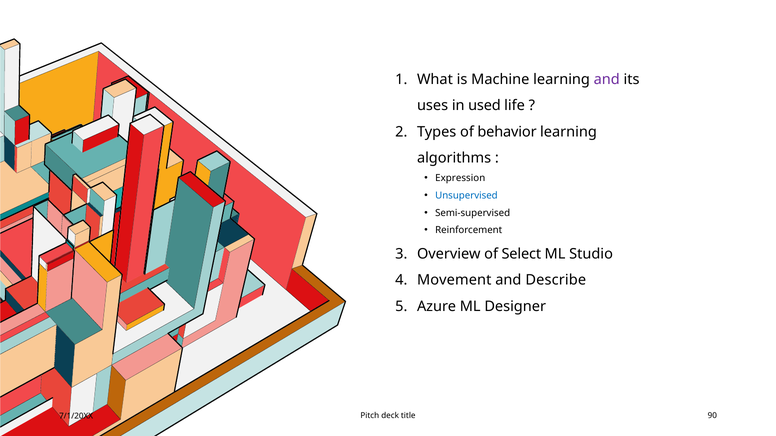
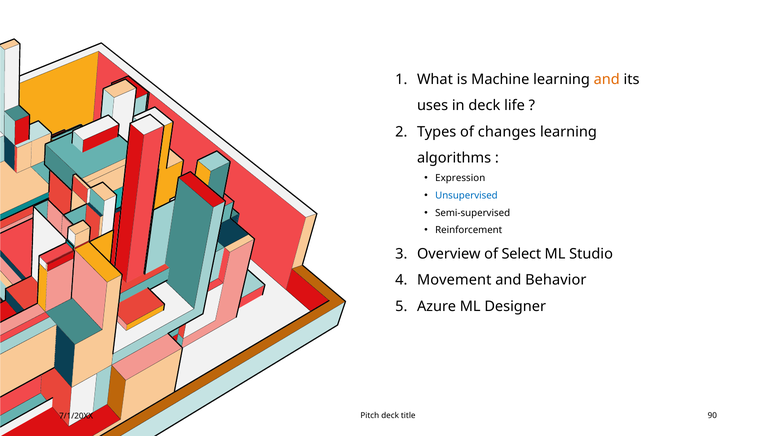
and colour: purple -> orange (607, 80)
in used: used -> deck (484, 106)
behavior: behavior -> changes (507, 132)
Describe: Describe -> Behavior (556, 280)
